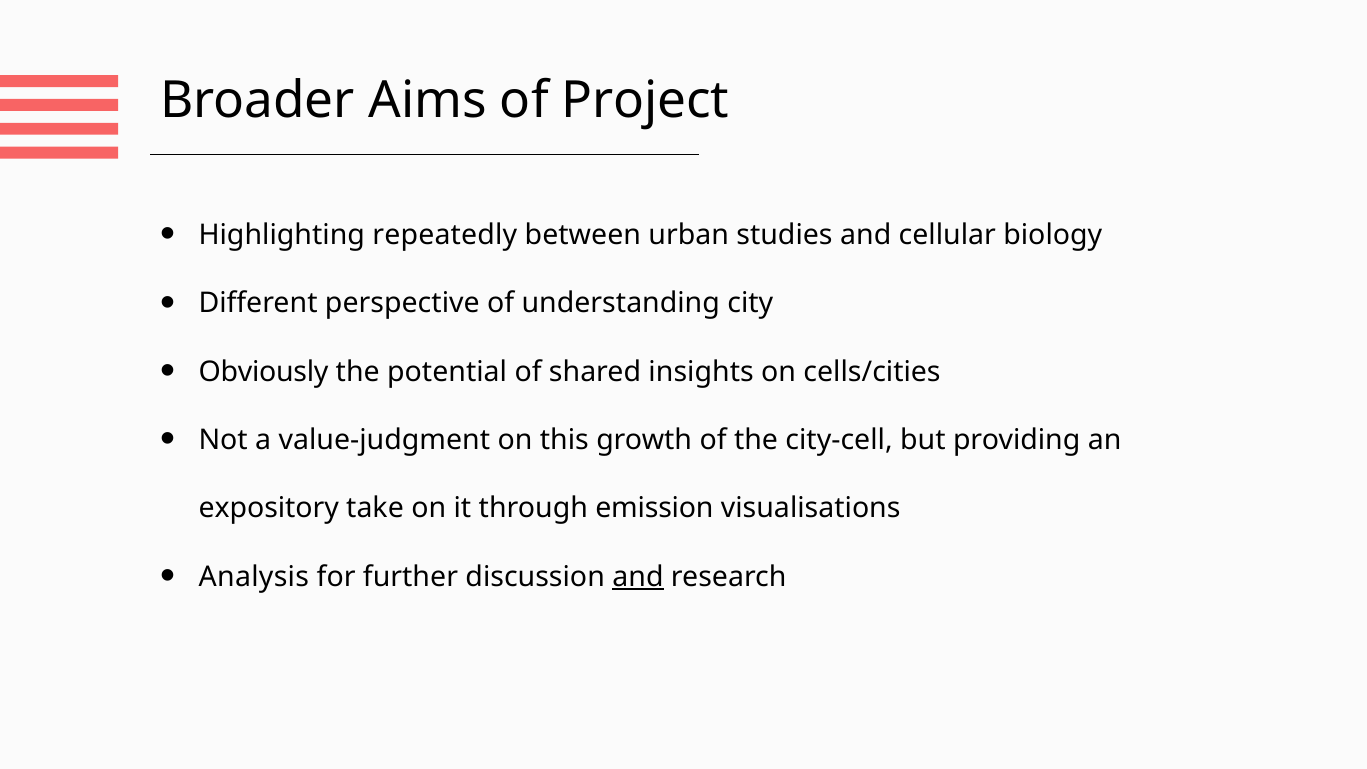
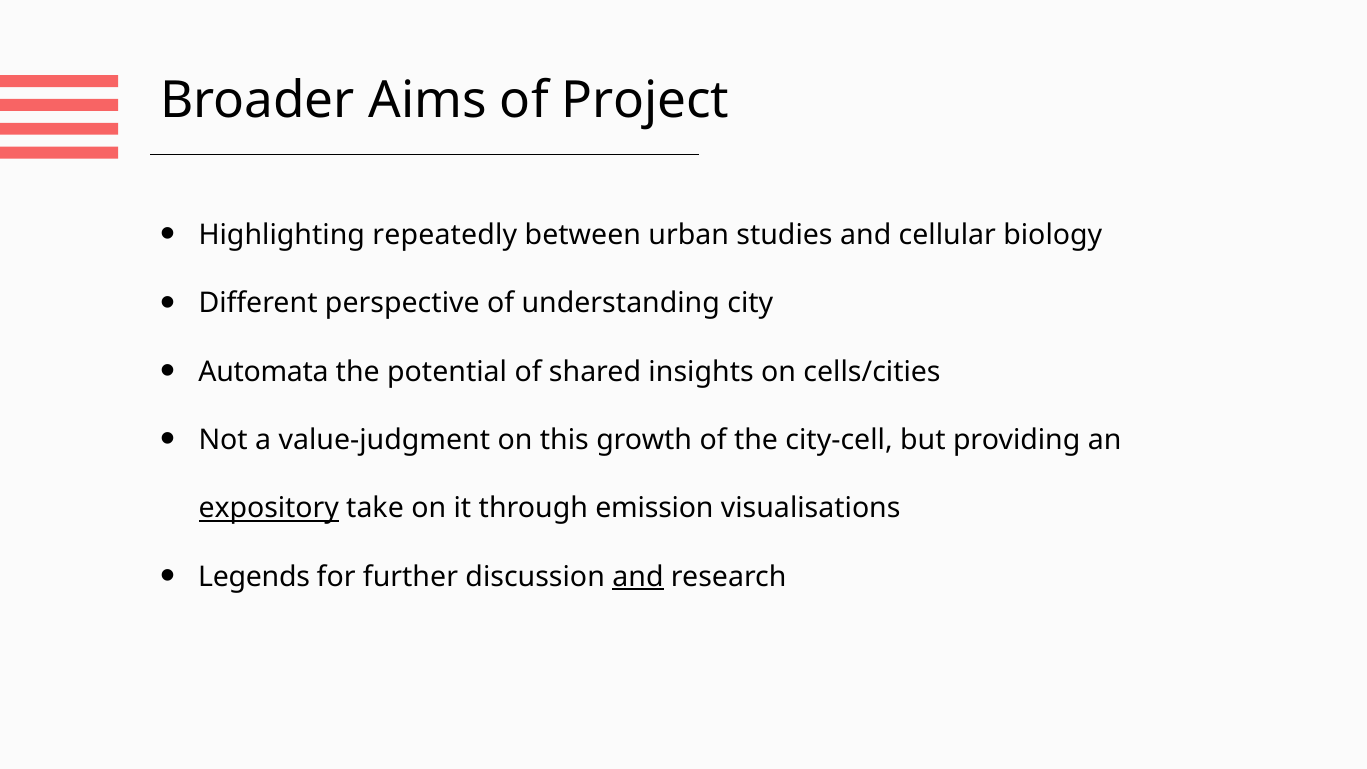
Obviously: Obviously -> Automata (264, 372)
expository underline: none -> present (269, 508)
Analysis: Analysis -> Legends (254, 577)
